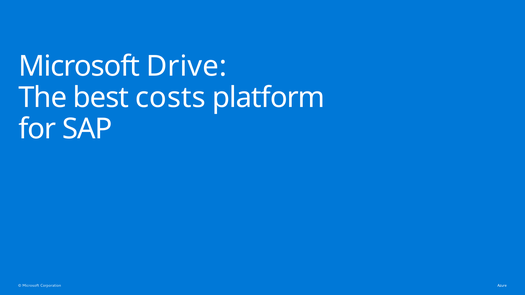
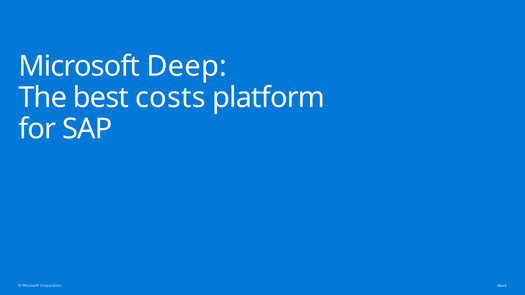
Drive: Drive -> Deep (187, 66)
